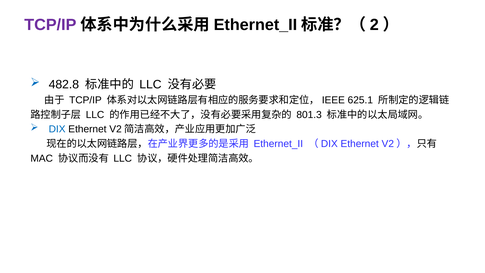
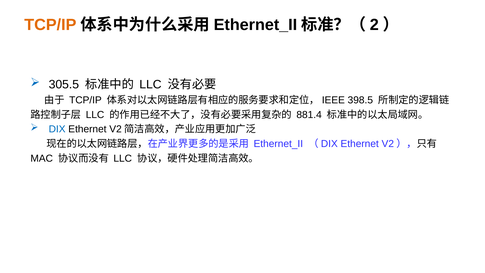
TCP/IP colour: purple -> orange (50, 25)
482.8: 482.8 -> 305.5 (64, 84)
625.1: 625.1 -> 398.5 (360, 100)
801.3: 801.3 -> 881.4 (309, 115)
